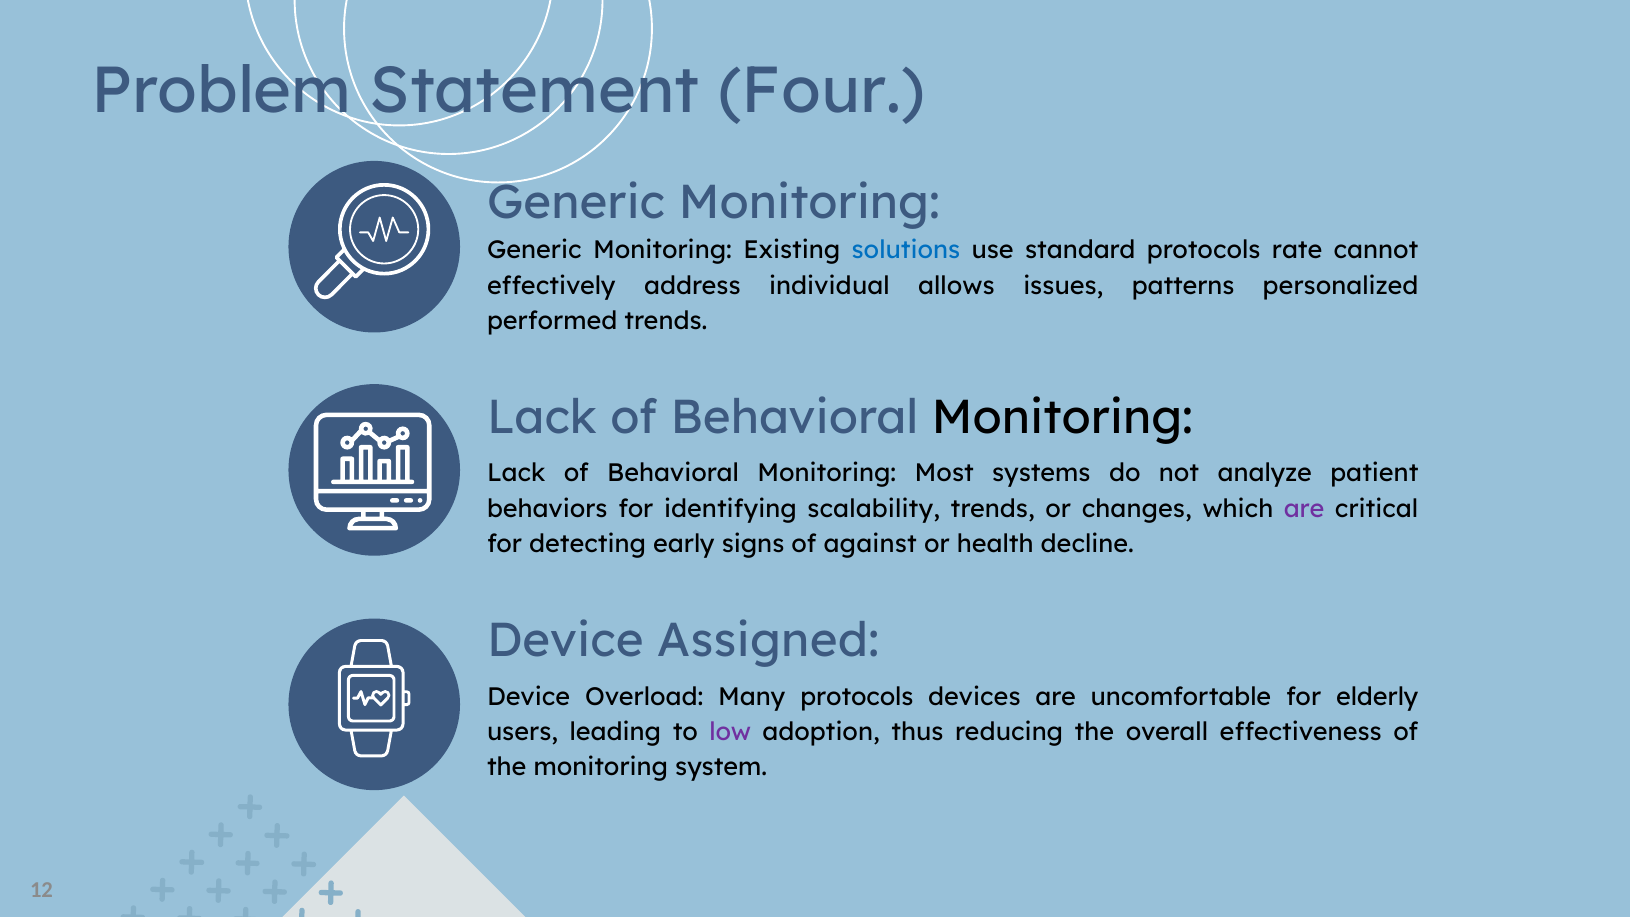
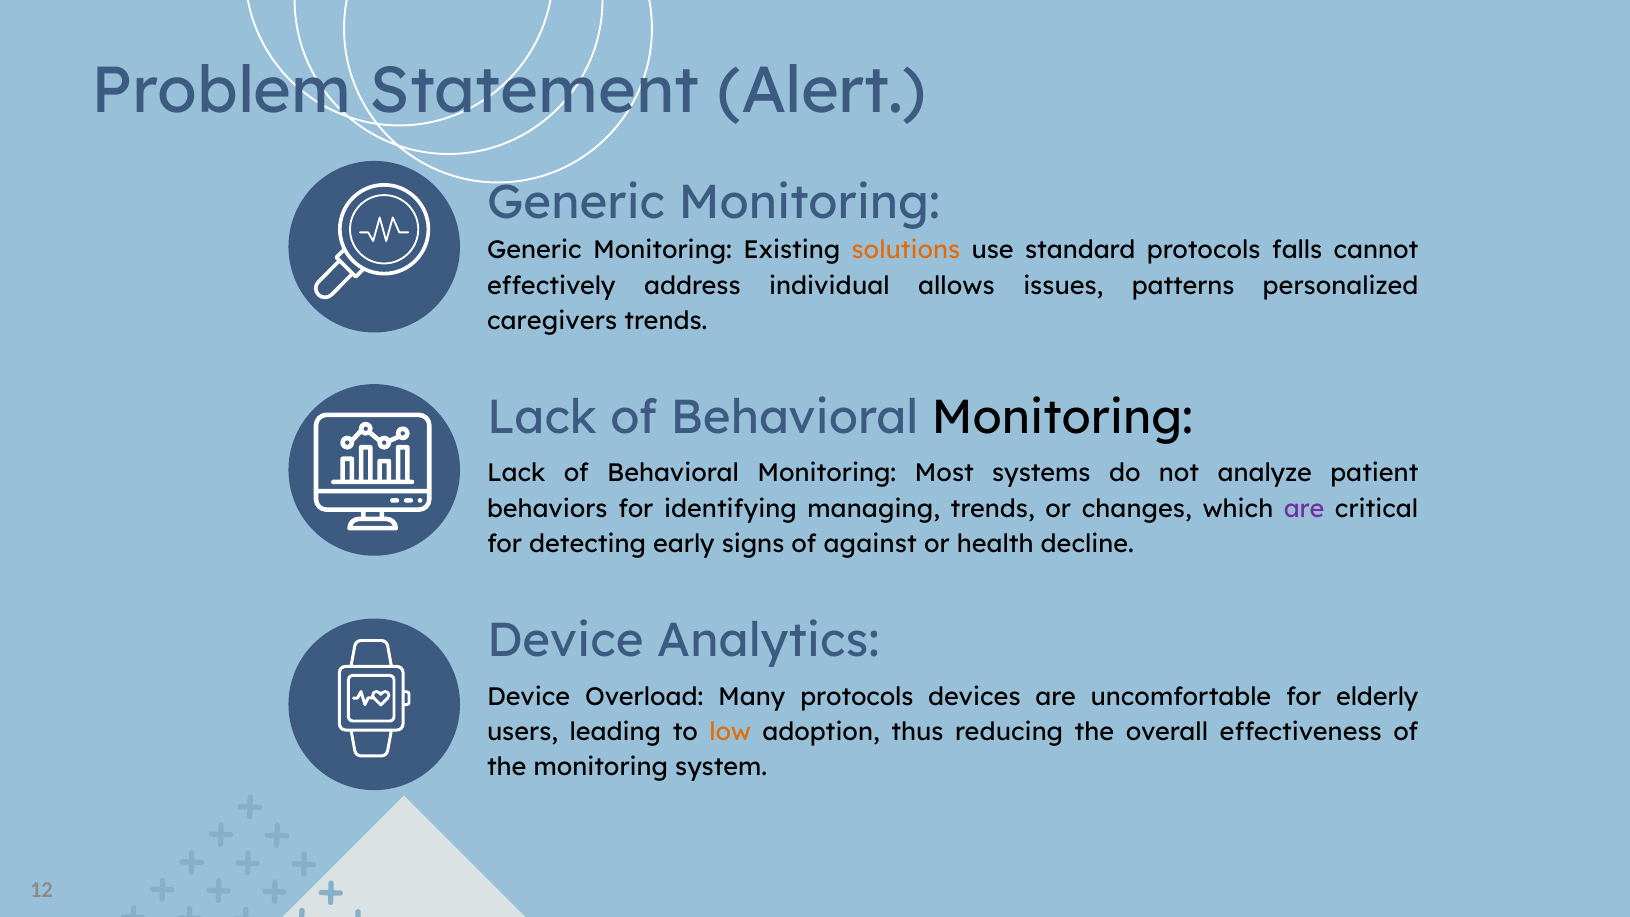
Four: Four -> Alert (822, 91)
solutions colour: blue -> orange (906, 250)
rate: rate -> falls (1297, 250)
performed: performed -> caregivers (552, 321)
scalability: scalability -> managing (874, 509)
Assigned: Assigned -> Analytics (768, 641)
low colour: purple -> orange (730, 732)
